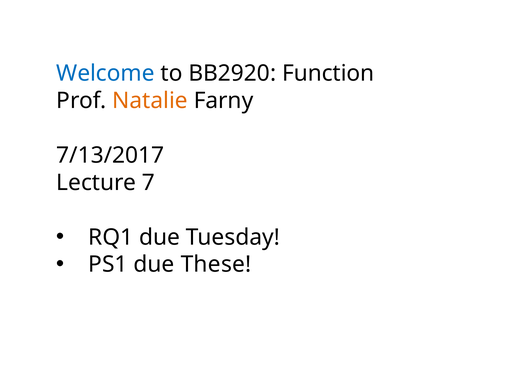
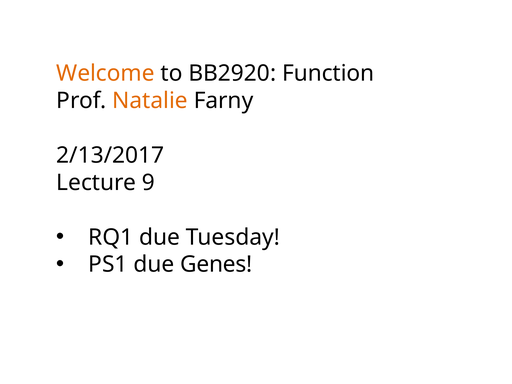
Welcome colour: blue -> orange (105, 73)
7/13/2017: 7/13/2017 -> 2/13/2017 (110, 155)
7: 7 -> 9 (148, 183)
These: These -> Genes (216, 264)
